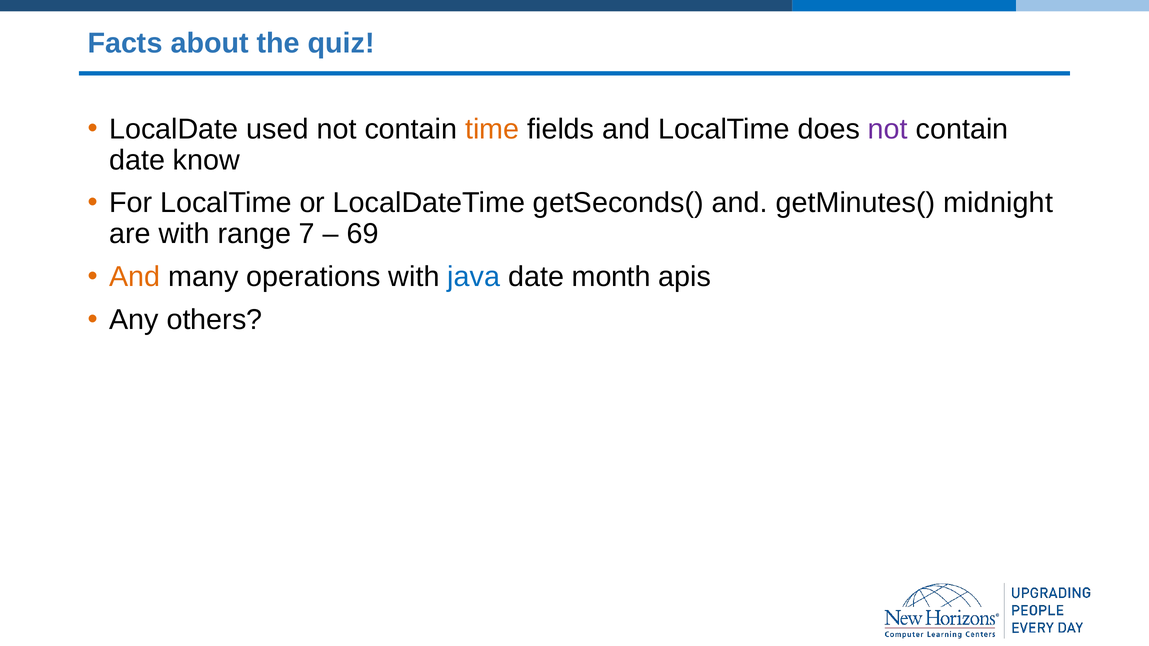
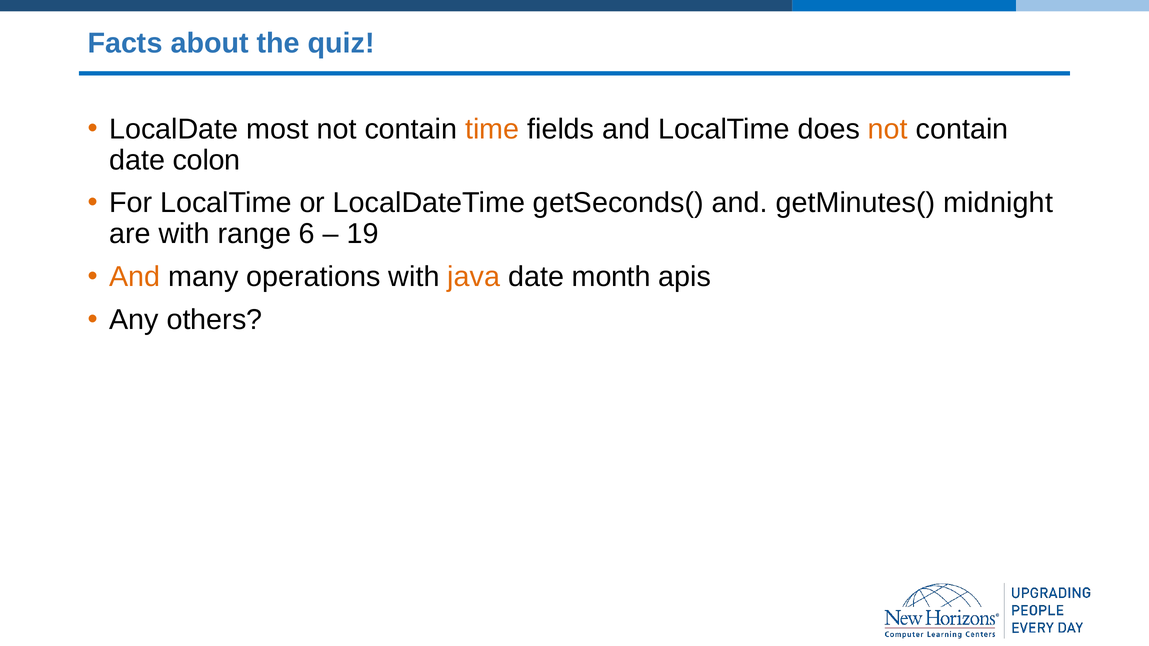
used: used -> most (278, 129)
not colour: purple -> orange (888, 129)
know: know -> colon (207, 160)
7: 7 -> 6 (307, 234)
69: 69 -> 19 (363, 234)
java colour: blue -> orange (474, 277)
